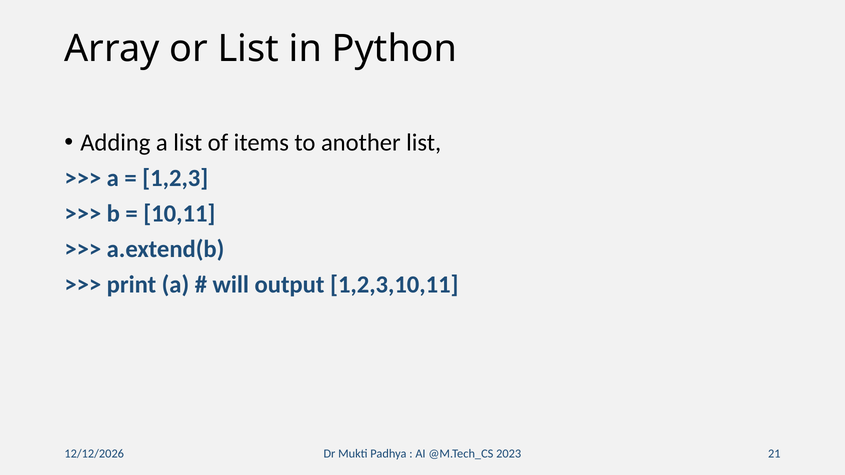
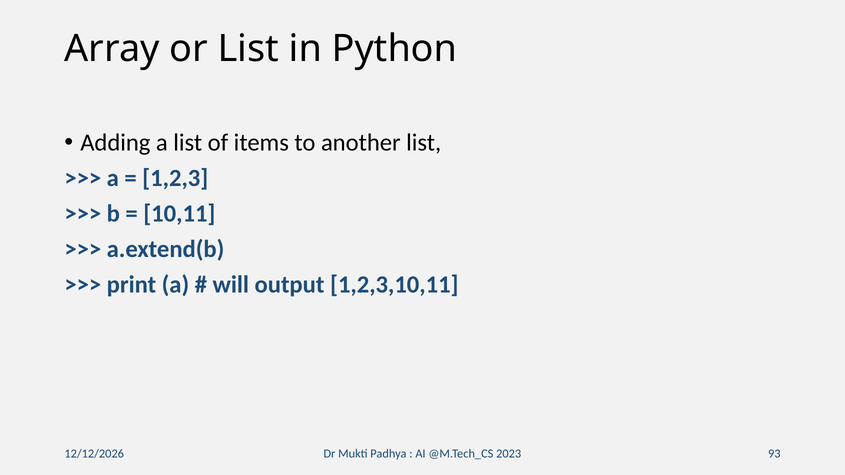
21: 21 -> 93 (774, 454)
